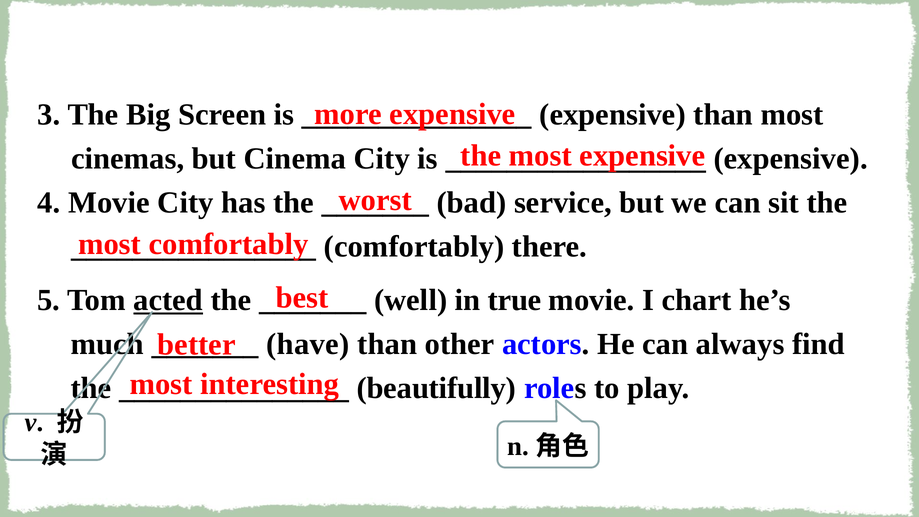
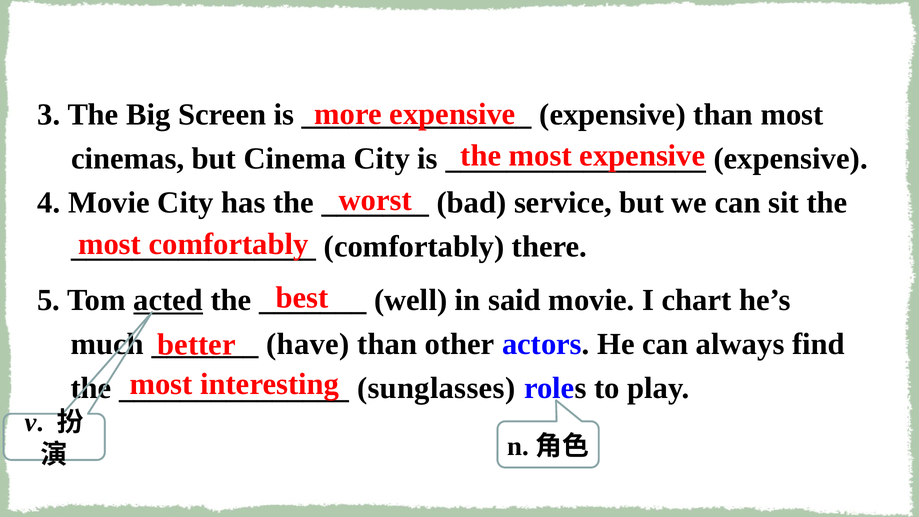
true: true -> said (515, 300)
beautifully: beautifully -> sunglasses (436, 388)
